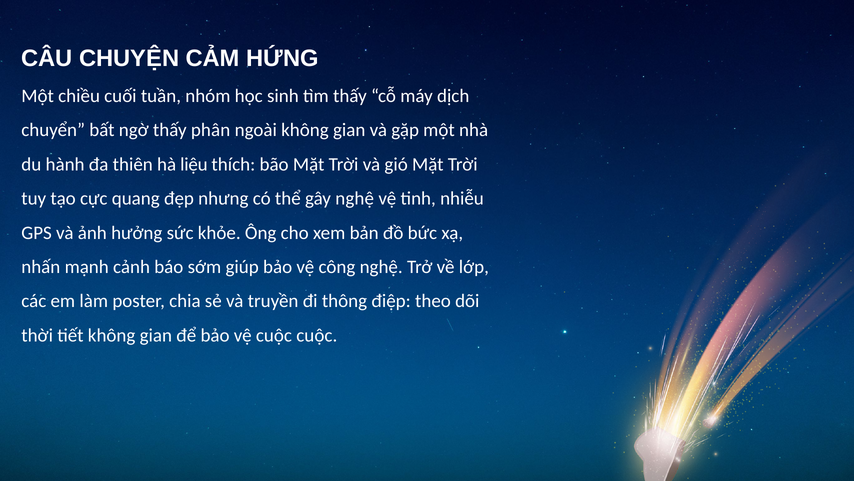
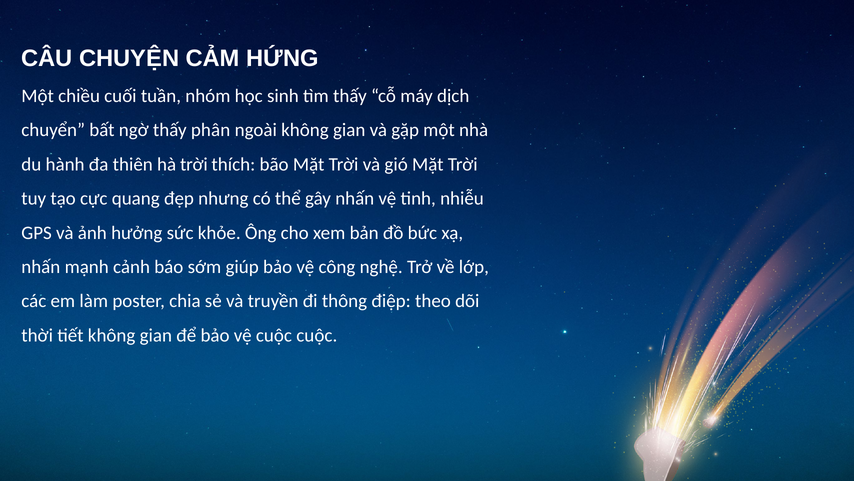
hà liệu: liệu -> trời (194, 164)
gây nghệ: nghệ -> nhấn (355, 198)
